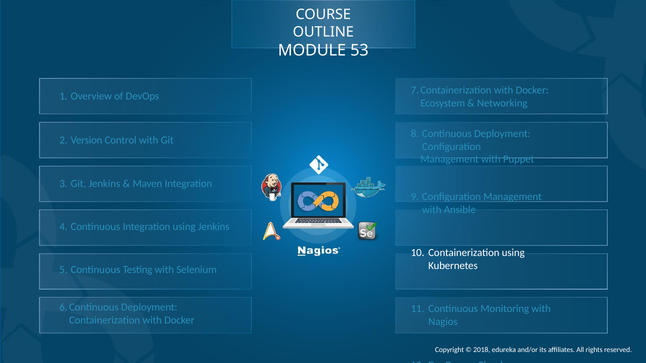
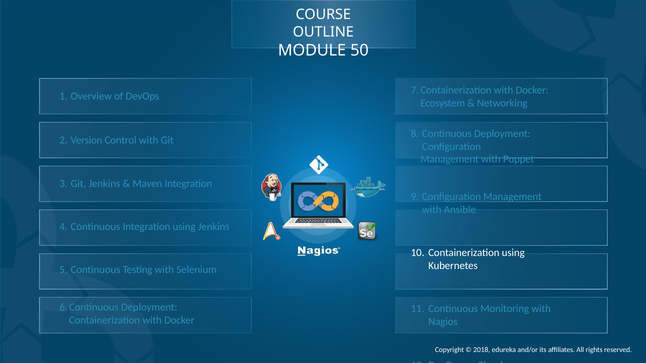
53: 53 -> 50 (360, 50)
